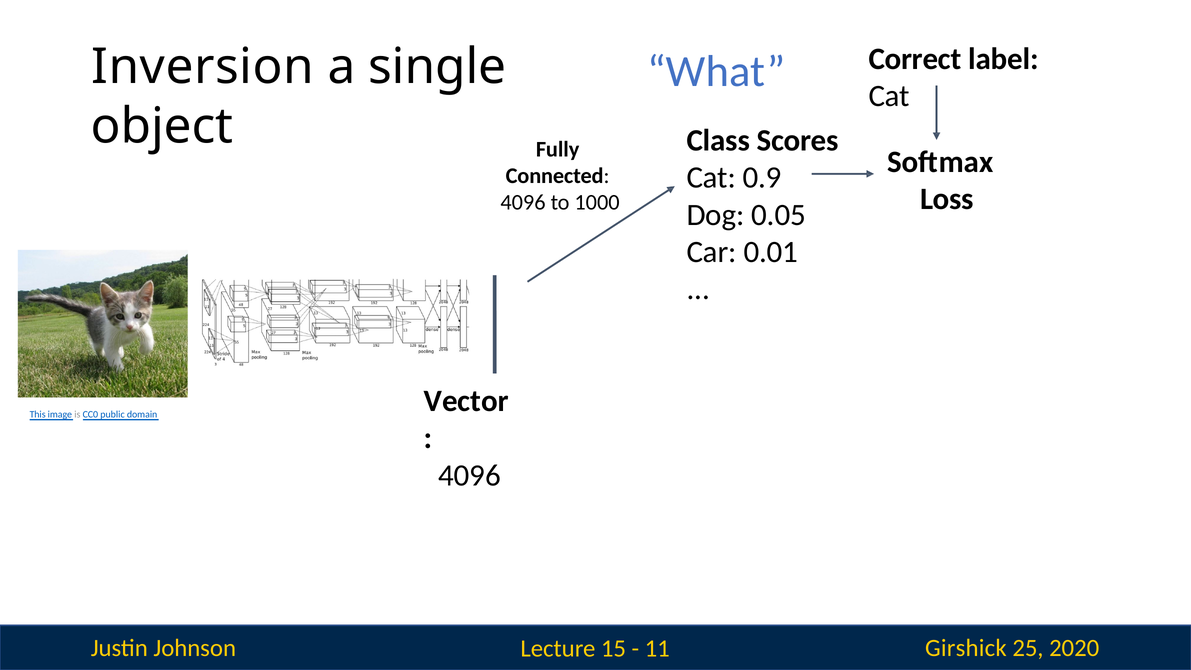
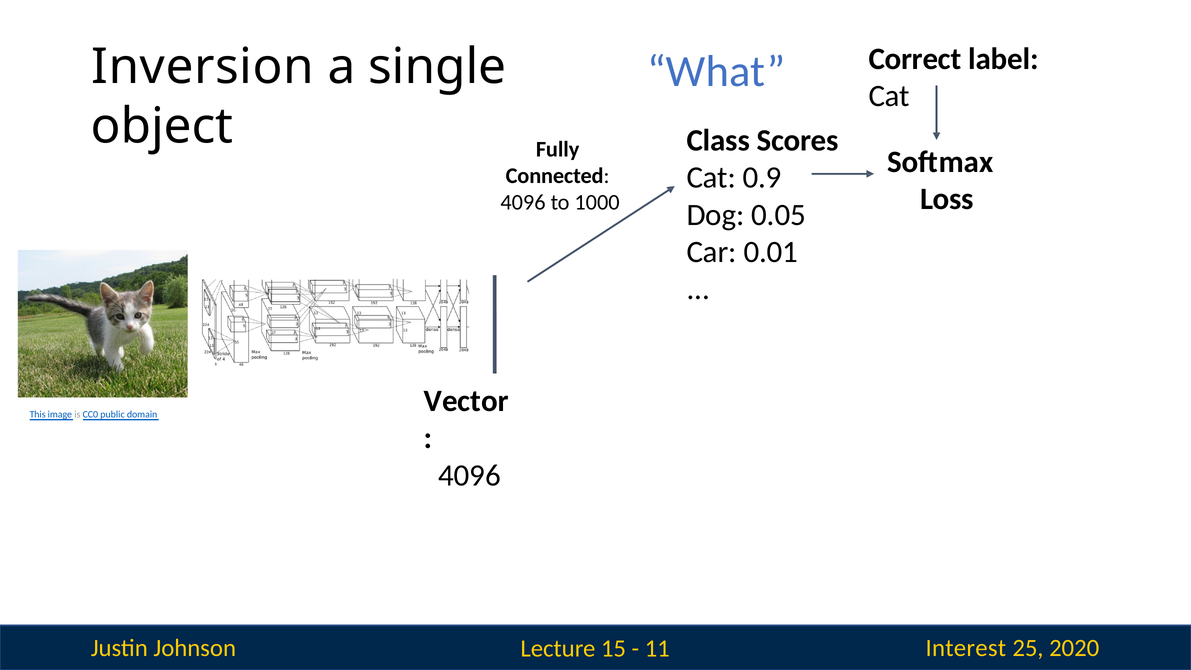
Girshick: Girshick -> Interest (966, 648)
